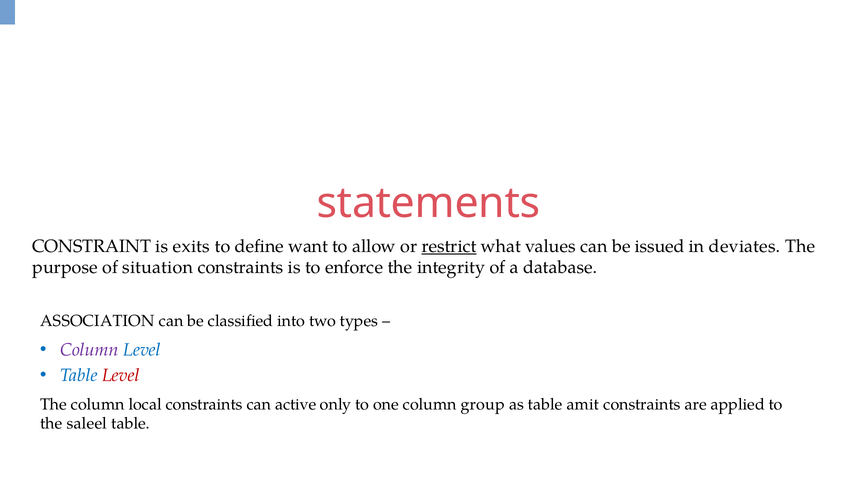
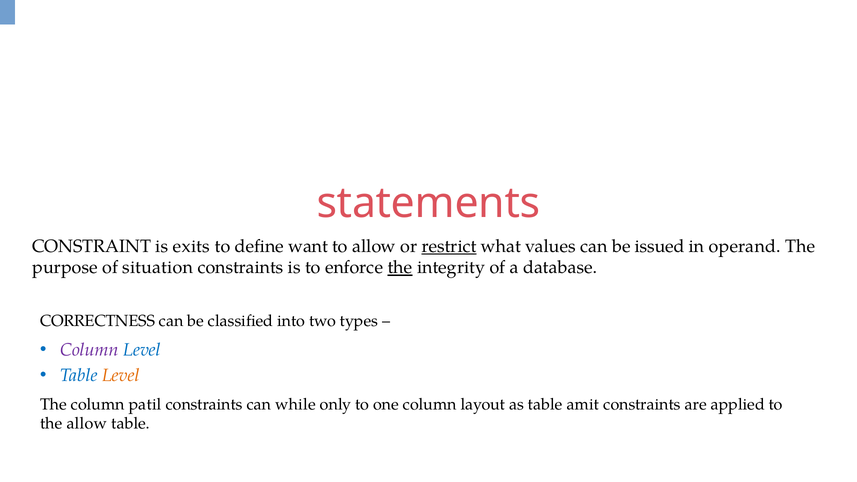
deviates: deviates -> operand (745, 246)
the underline: none -> present (400, 268)
ASSOCIATION: ASSOCIATION -> CORRECTNESS (98, 321)
Level colour: red -> orange (121, 375)
local: local -> patil (145, 404)
active: active -> while (296, 404)
group: group -> layout (483, 404)
the saleel: saleel -> allow (87, 424)
